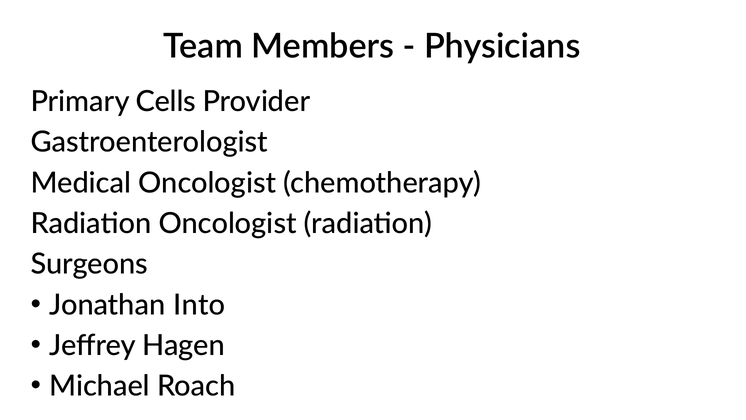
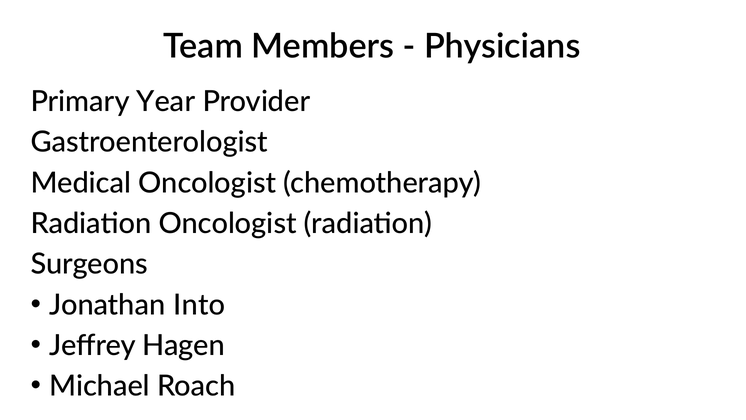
Cells: Cells -> Year (166, 102)
